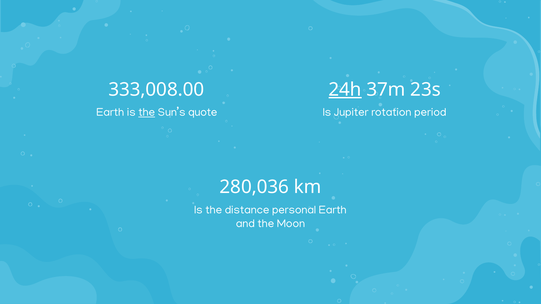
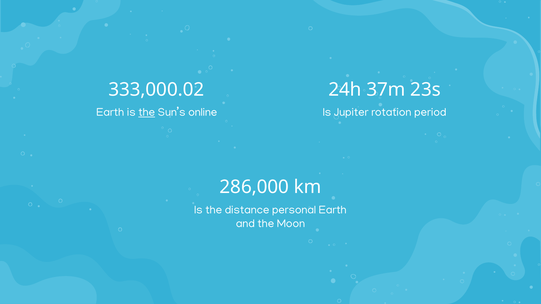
333,008.00: 333,008.00 -> 333,000.02 (156, 90)
24h underline: present -> none (345, 90)
quote: quote -> online (203, 112)
280,036: 280,036 -> 286,000 (254, 187)
